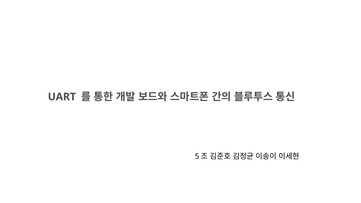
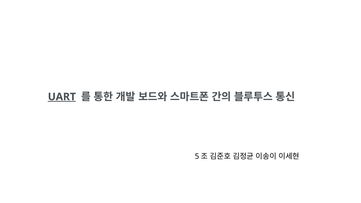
UART underline: none -> present (62, 97)
